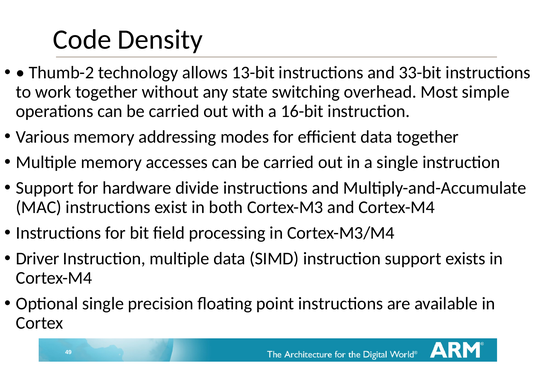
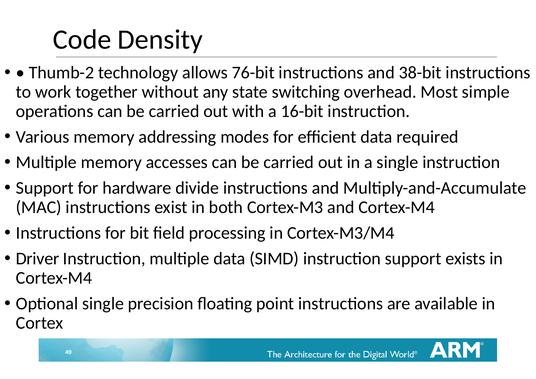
13-bit: 13-bit -> 76-bit (253, 73)
33-bit: 33-bit -> 38-bit (420, 73)
data together: together -> required (428, 137)
